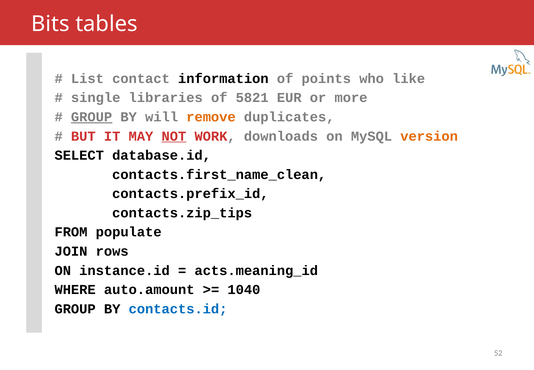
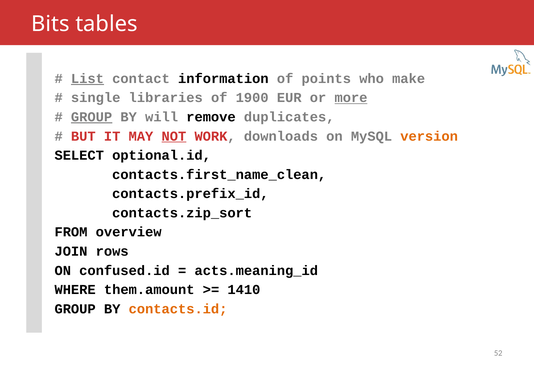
List underline: none -> present (87, 79)
like: like -> make (409, 79)
5821: 5821 -> 1900 (252, 98)
more underline: none -> present (351, 98)
remove colour: orange -> black (211, 117)
database.id: database.id -> optional.id (162, 155)
contacts.zip_tips: contacts.zip_tips -> contacts.zip_sort (182, 213)
populate: populate -> overview (129, 232)
instance.id: instance.id -> confused.id (125, 270)
auto.amount: auto.amount -> them.amount (149, 289)
1040: 1040 -> 1410 (244, 289)
contacts.id colour: blue -> orange (178, 309)
